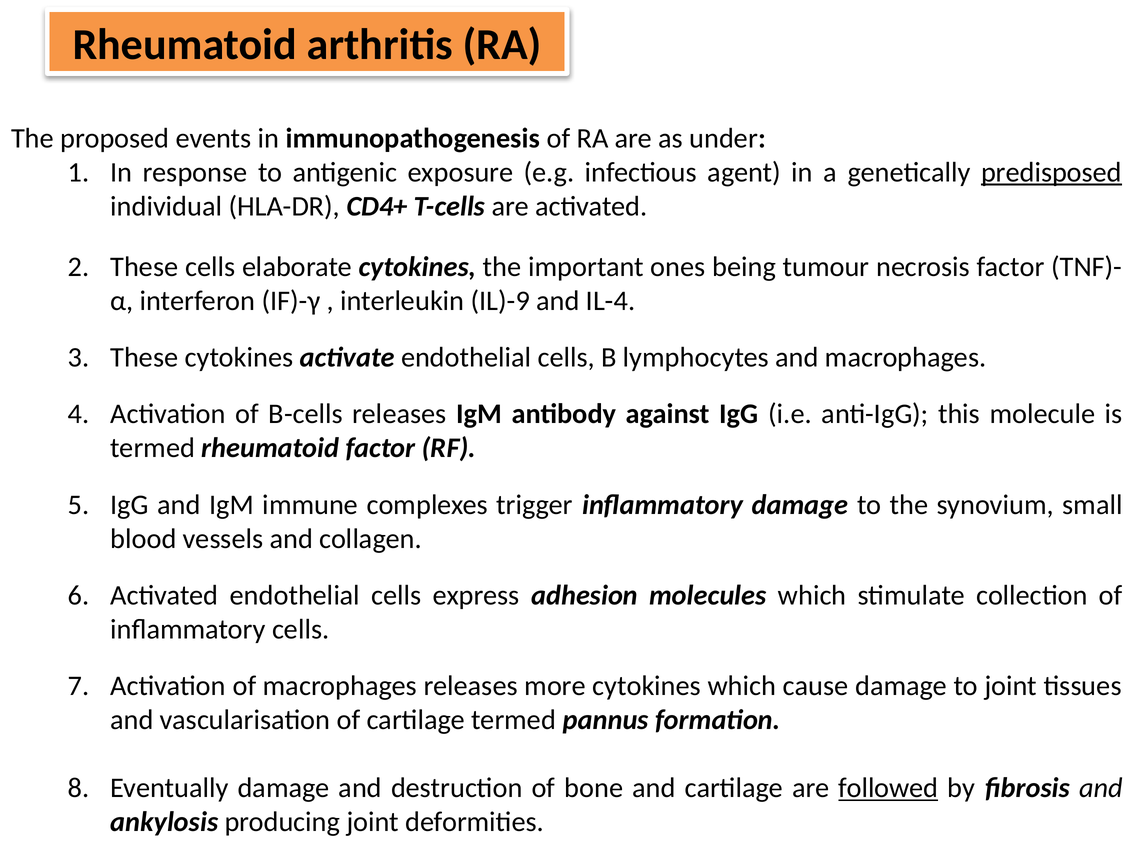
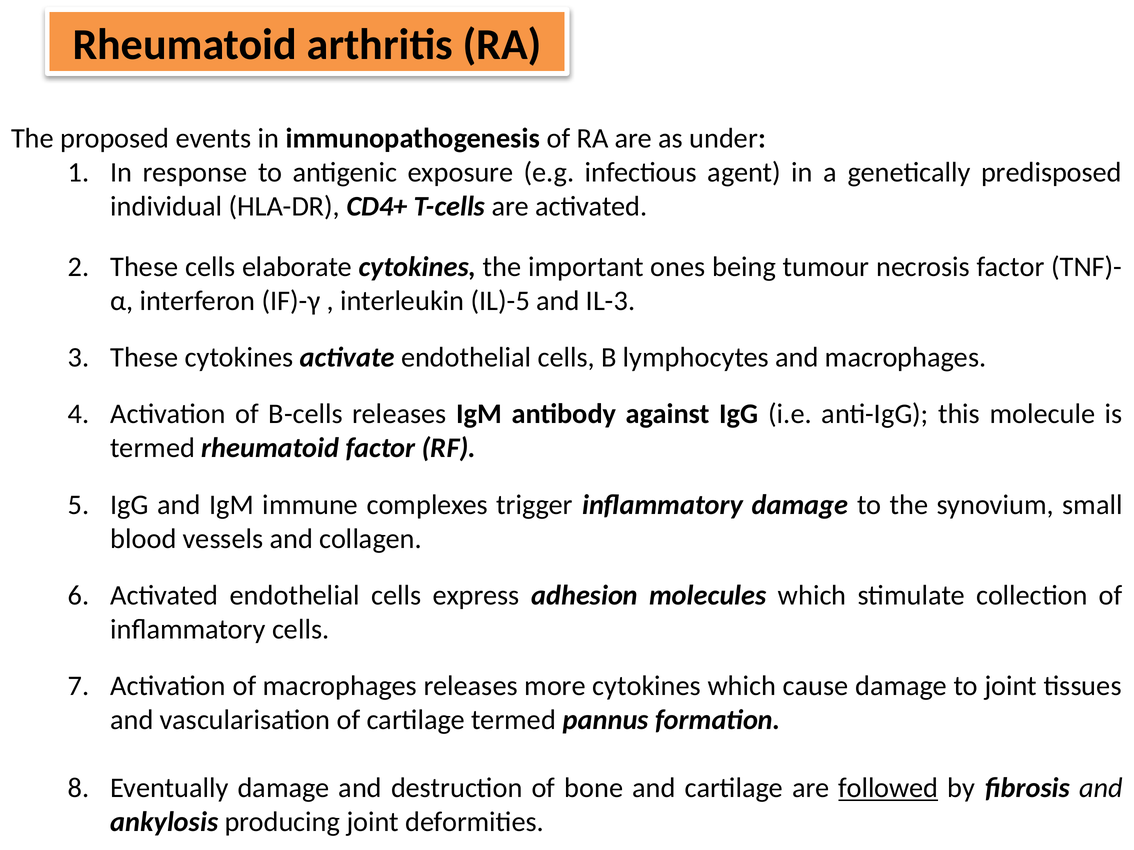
predisposed underline: present -> none (1051, 172)
IL)-9: IL)-9 -> IL)-5 (500, 301)
IL-4: IL-4 -> IL-3 (611, 301)
